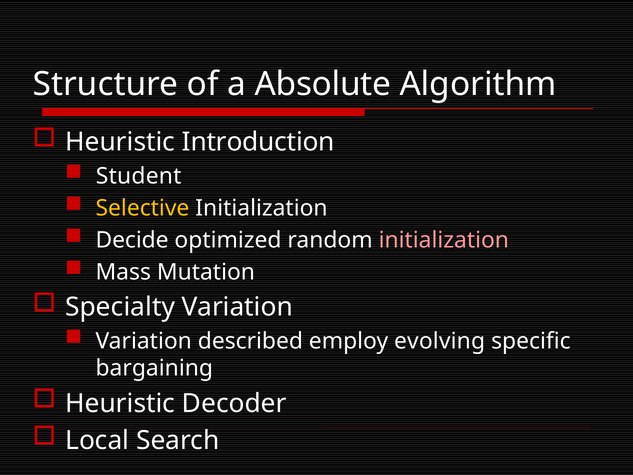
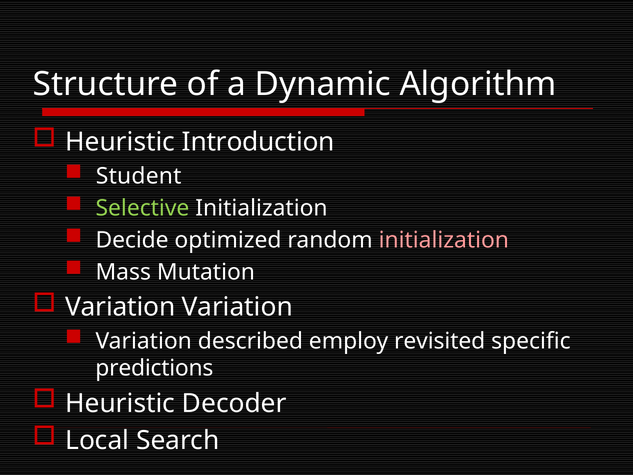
Absolute: Absolute -> Dynamic (323, 84)
Selective colour: yellow -> light green (142, 208)
Specialty: Specialty -> Variation (120, 307)
evolving: evolving -> revisited (440, 341)
bargaining: bargaining -> predictions (154, 368)
